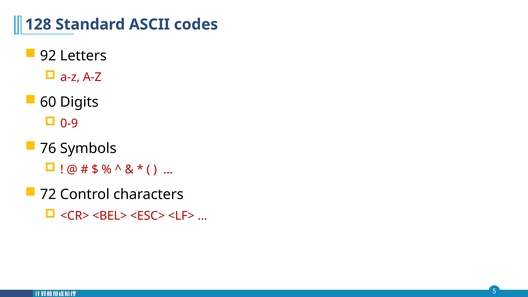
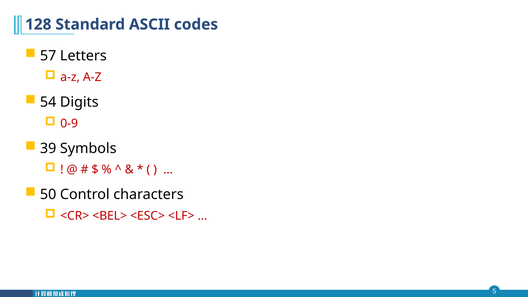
92: 92 -> 57 (48, 56)
60: 60 -> 54 (48, 102)
76: 76 -> 39 (48, 148)
72: 72 -> 50 (48, 195)
